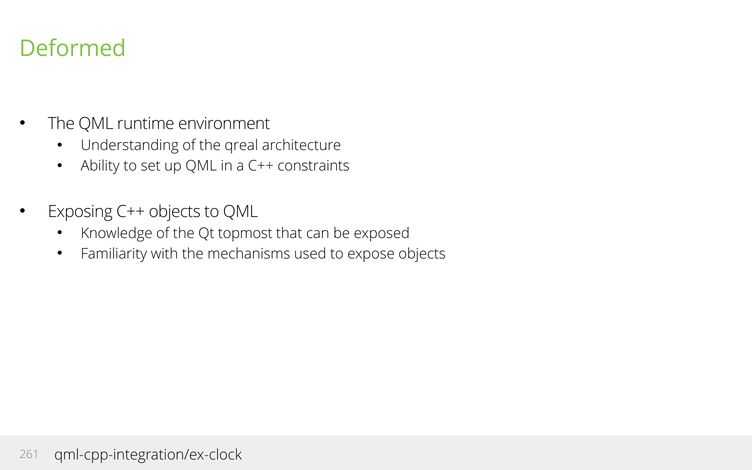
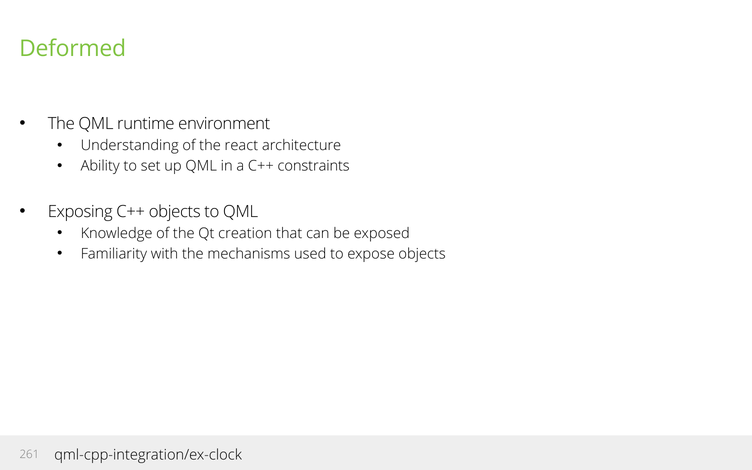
qreal: qreal -> react (241, 146)
topmost: topmost -> creation (245, 233)
